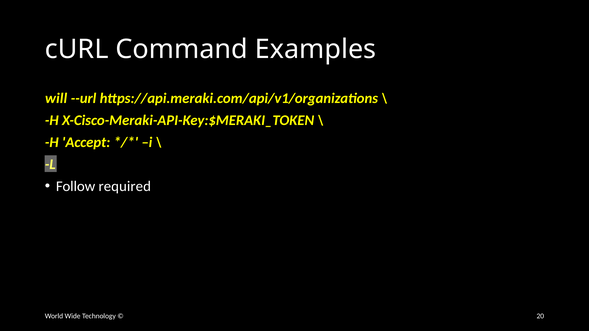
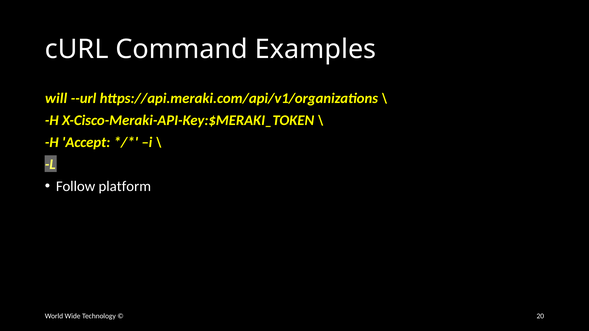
required: required -> platform (125, 186)
